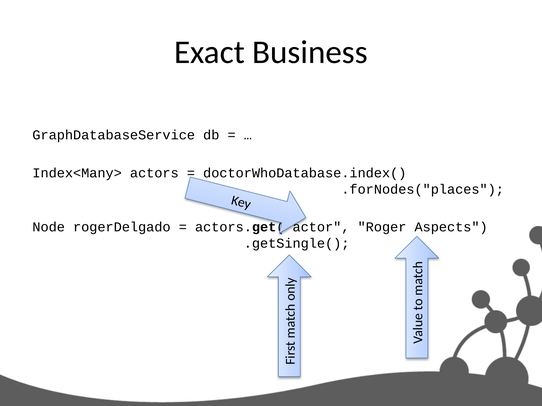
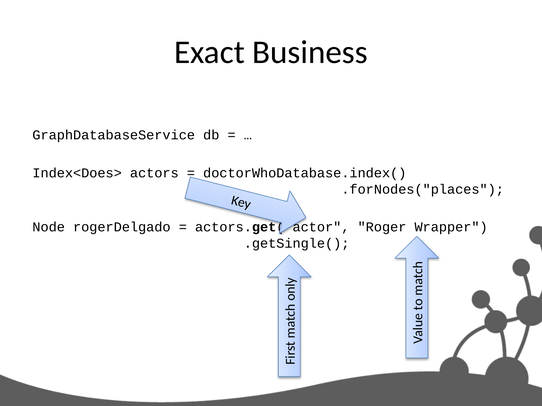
Index<Many>: Index<Many> -> Index<Does> (77, 173)
Aspects: Aspects -> Wrapper (451, 227)
